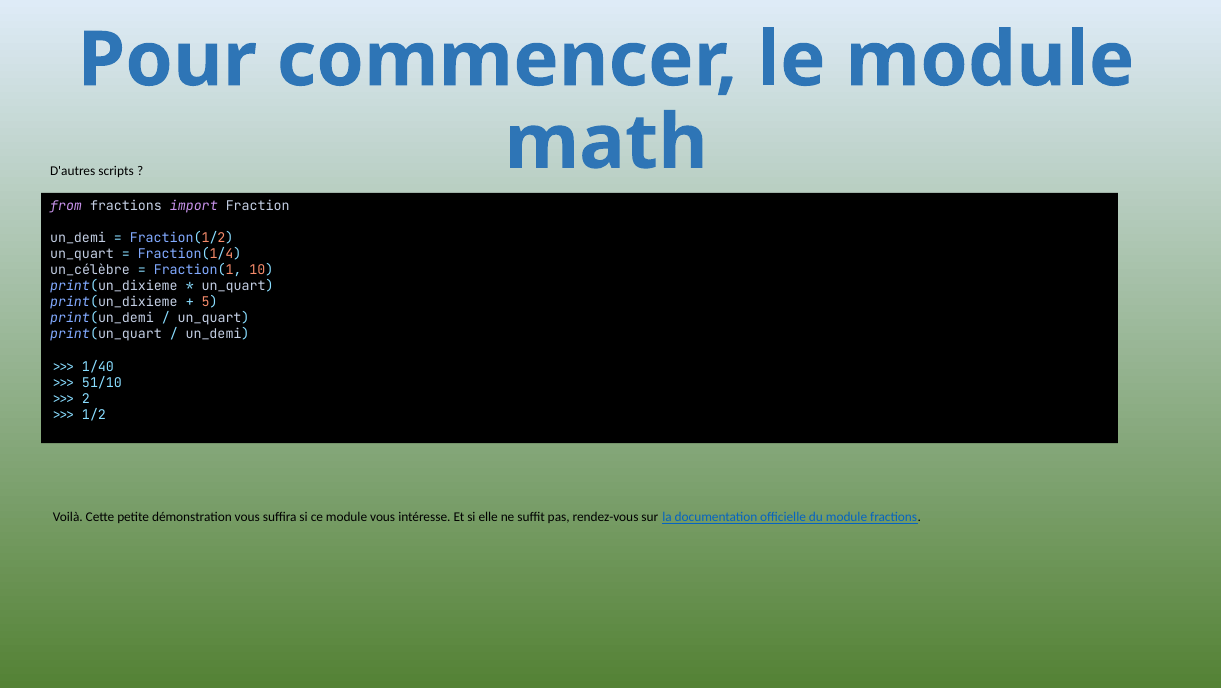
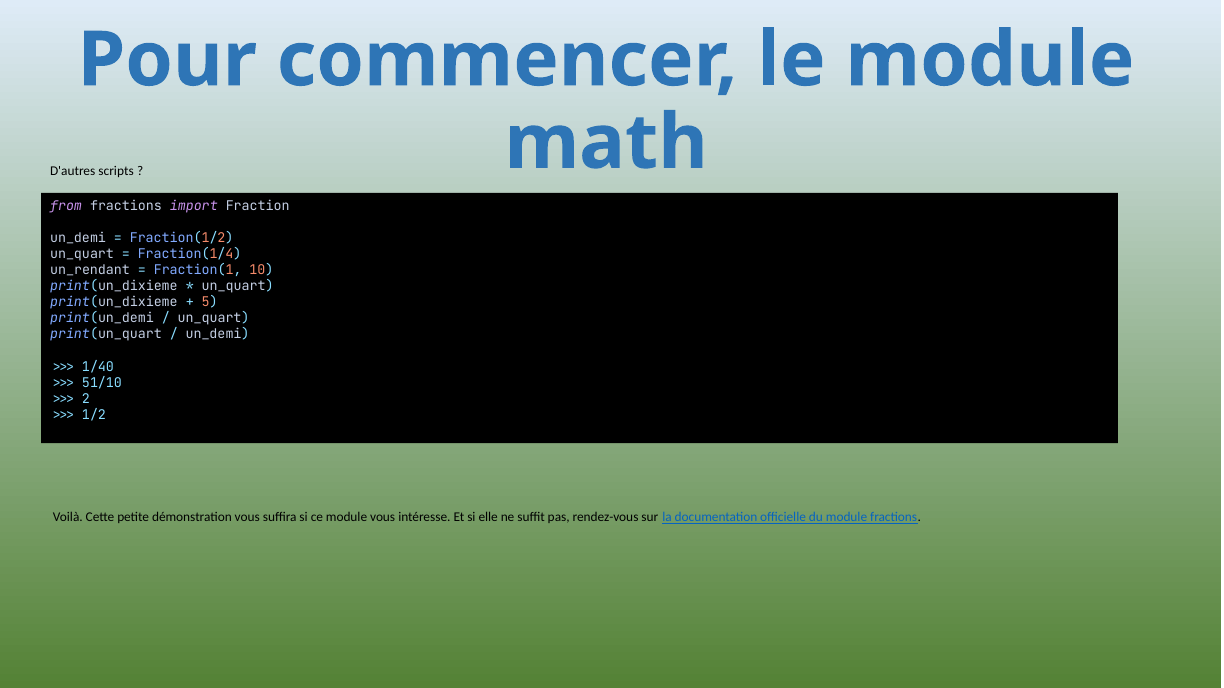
un_célèbre: un_célèbre -> un_rendant (90, 271)
